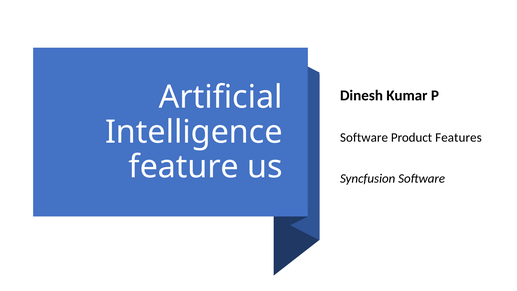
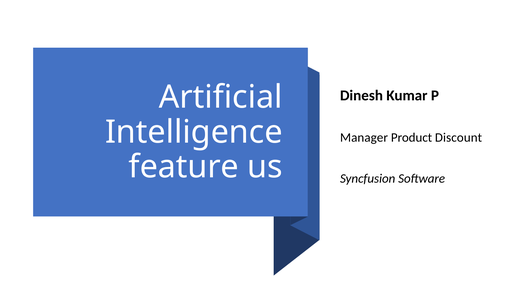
Software: Software -> Manager (364, 138)
Features: Features -> Discount (458, 138)
